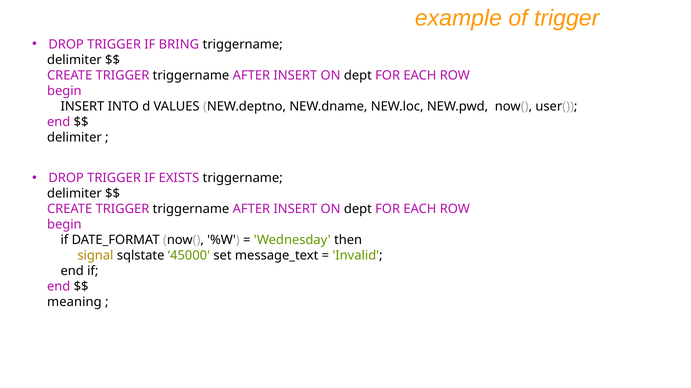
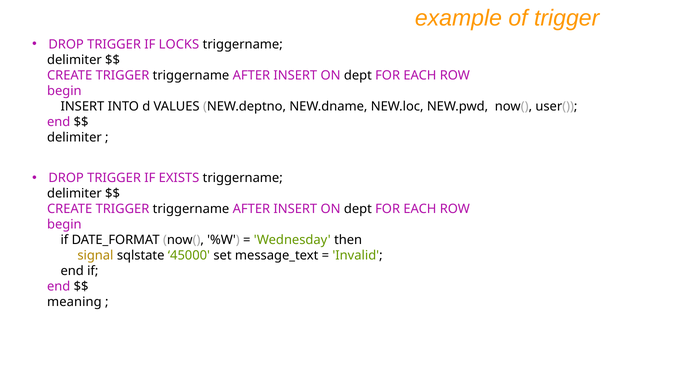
BRING: BRING -> LOCKS (179, 44)
